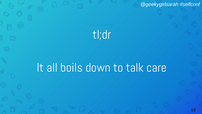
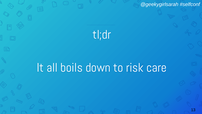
talk: talk -> risk (135, 67)
